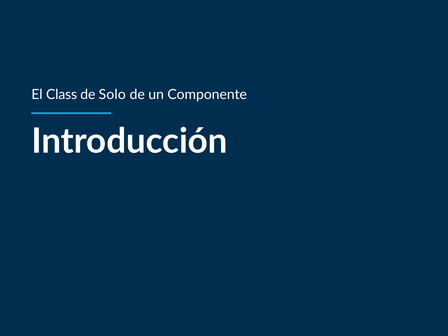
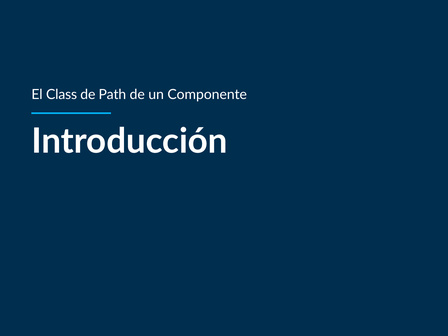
Solo: Solo -> Path (112, 95)
